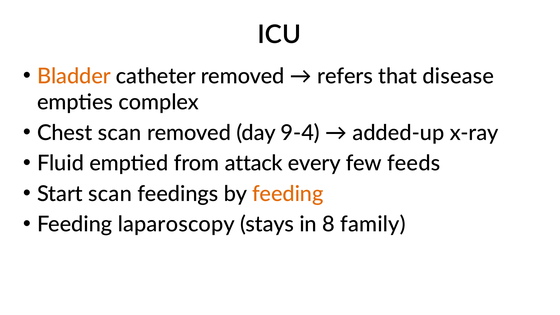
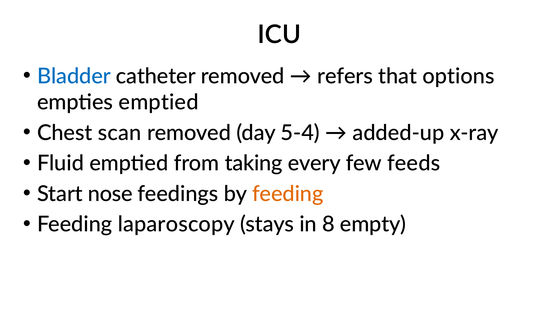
Bladder colour: orange -> blue (74, 76)
disease: disease -> options (458, 76)
empties complex: complex -> emptied (159, 102)
9-4: 9-4 -> 5-4 (300, 133)
attack: attack -> taking (254, 163)
Start scan: scan -> nose (110, 194)
family: family -> empty (373, 224)
